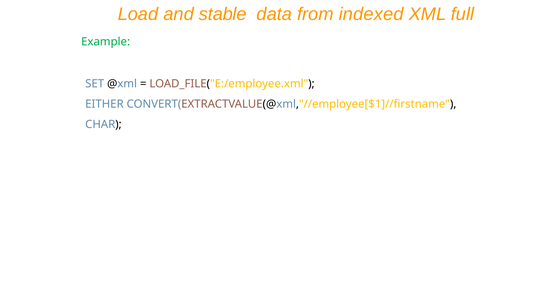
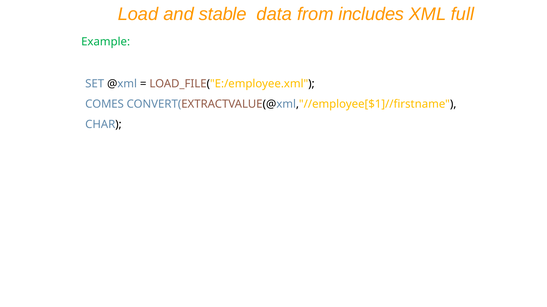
indexed: indexed -> includes (371, 14)
EITHER: EITHER -> COMES (105, 104)
